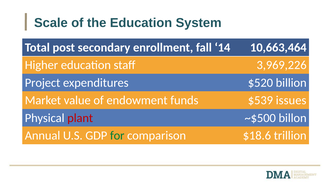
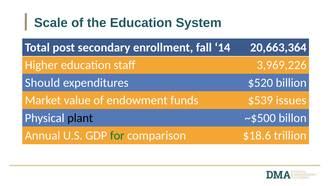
10,663,464: 10,663,464 -> 20,663,364 (278, 47)
Project: Project -> Should (42, 83)
plant colour: red -> black (80, 118)
